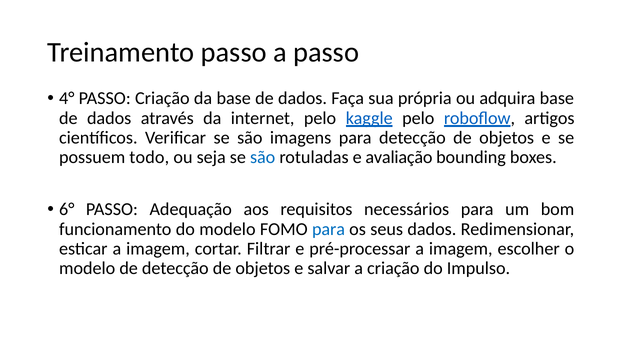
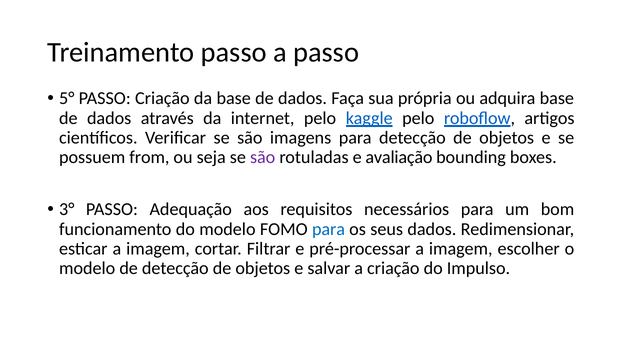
4°: 4° -> 5° (67, 98)
todo: todo -> from (149, 157)
são colour: blue -> purple (263, 157)
6°: 6° -> 3° (67, 209)
